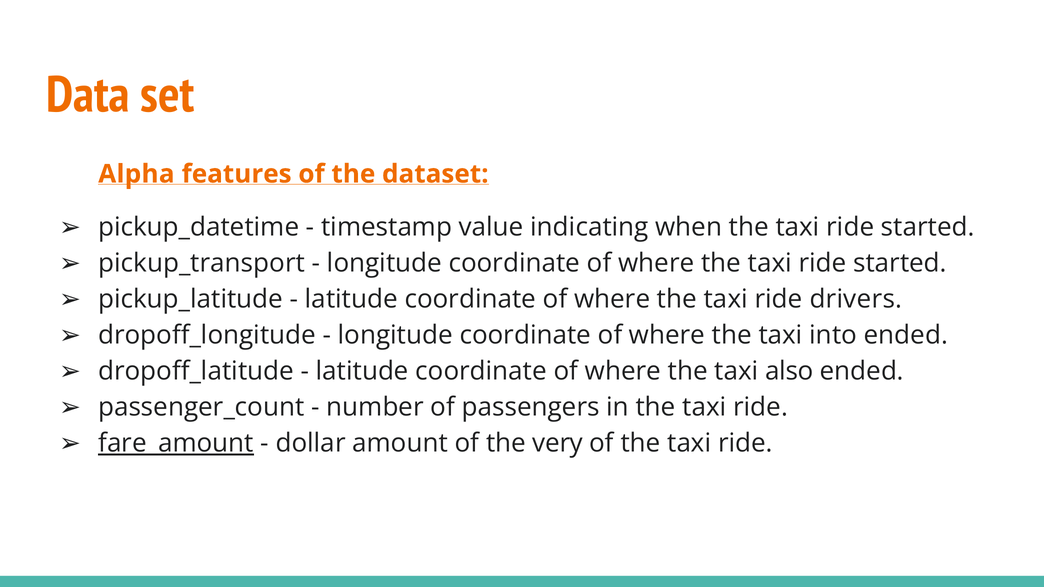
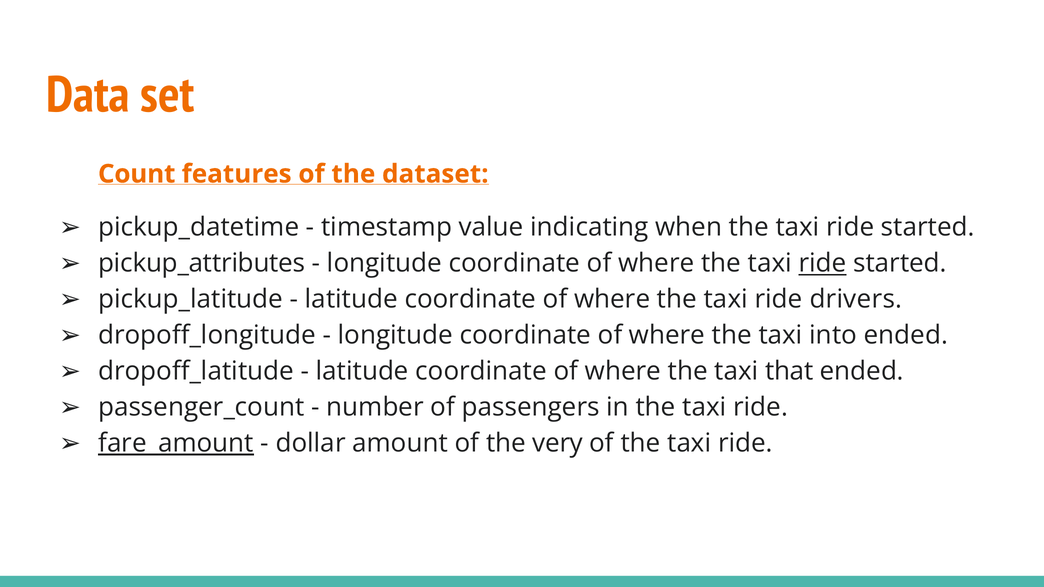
Alpha: Alpha -> Count (137, 174)
pickup_transport: pickup_transport -> pickup_attributes (202, 263)
ride underline: none -> present (823, 263)
also: also -> that (789, 372)
